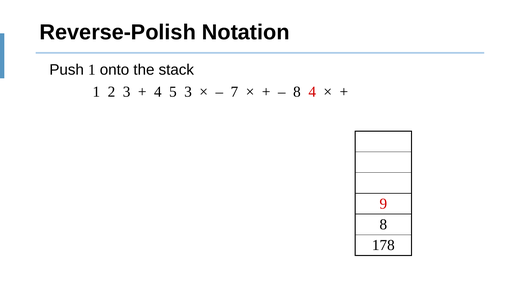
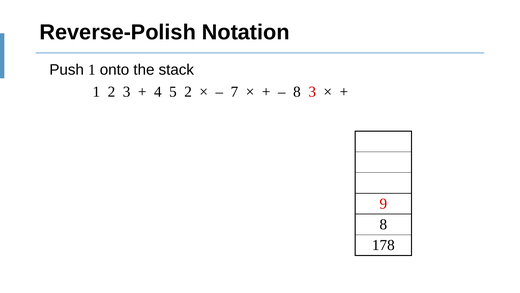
5 3: 3 -> 2 (188, 92)
8 4: 4 -> 3 (312, 92)
